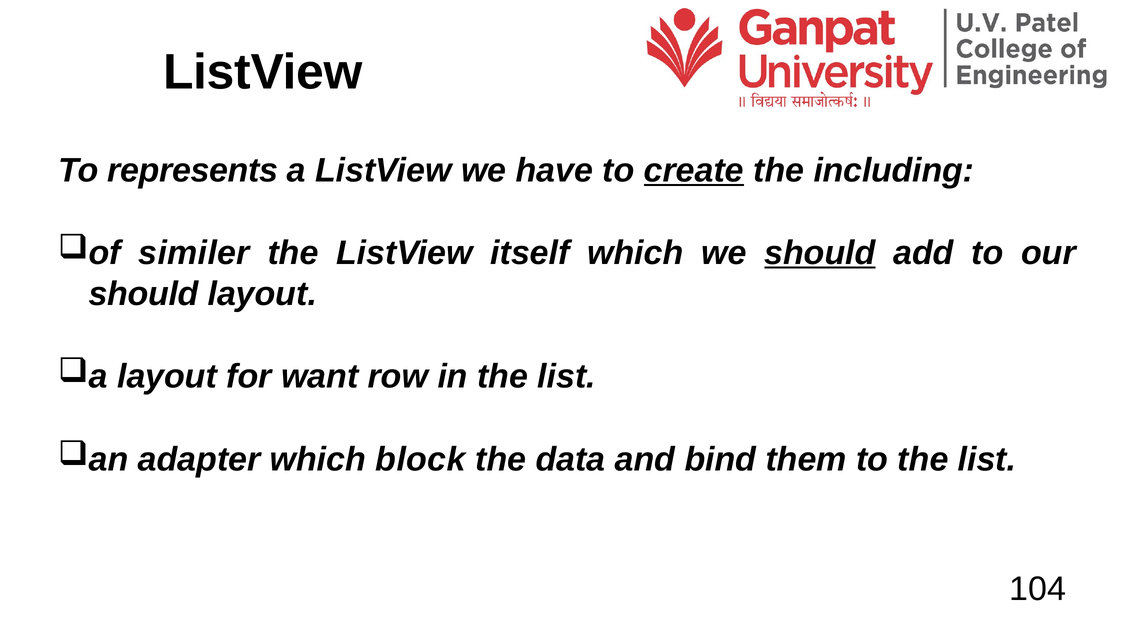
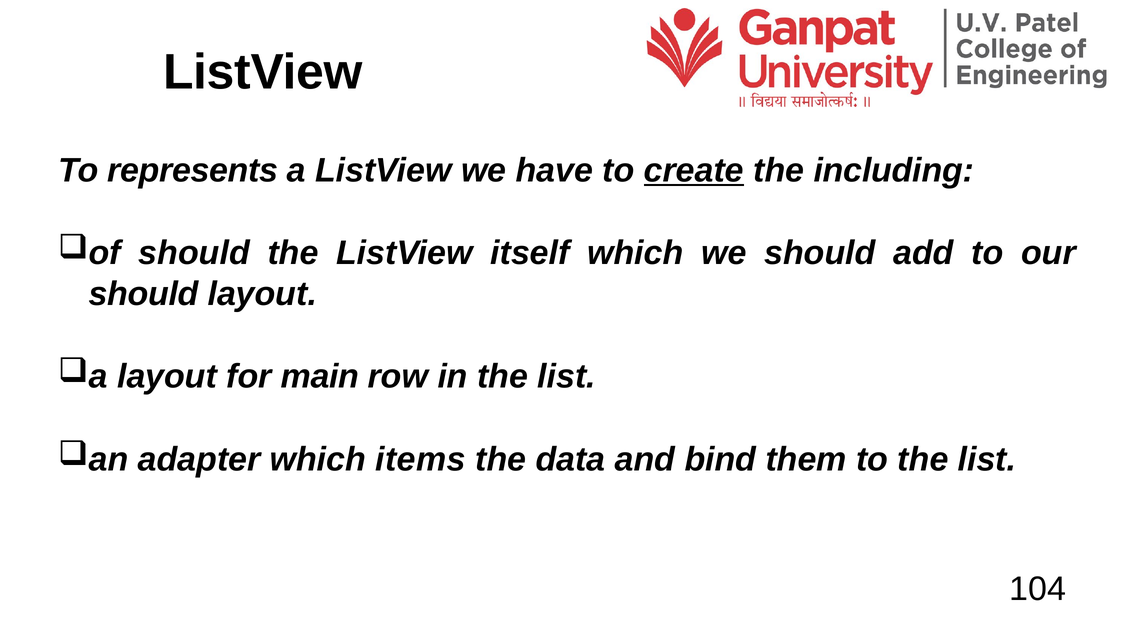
similer: similer -> should (194, 253)
should underline: present -> none (820, 253)
want: want -> main (320, 377)
block: block -> items (420, 459)
